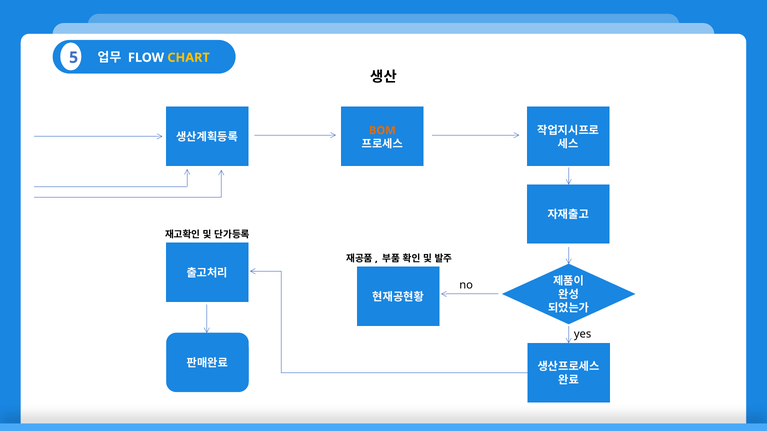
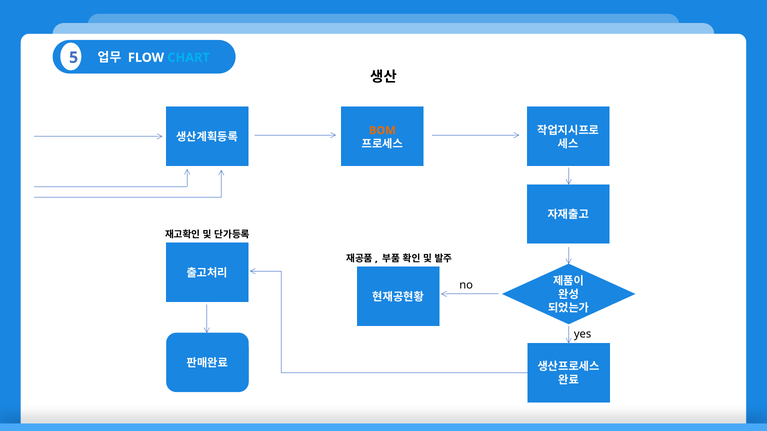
CHART colour: yellow -> light blue (189, 58)
